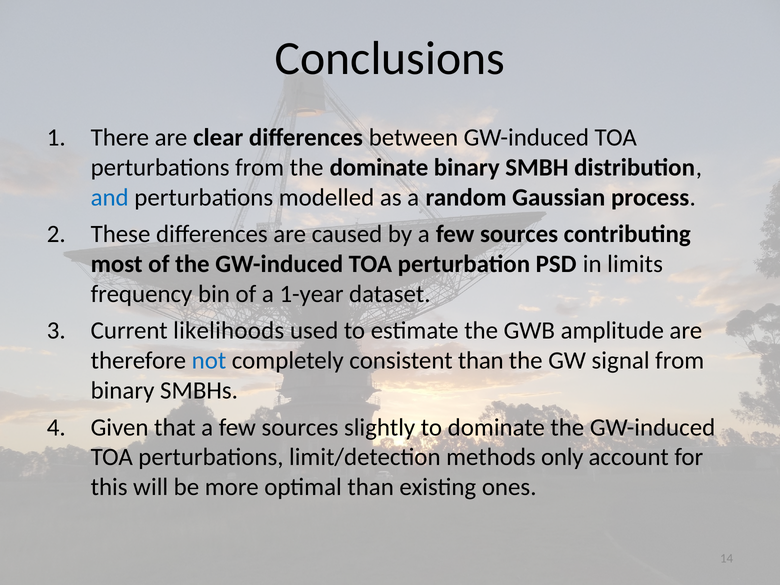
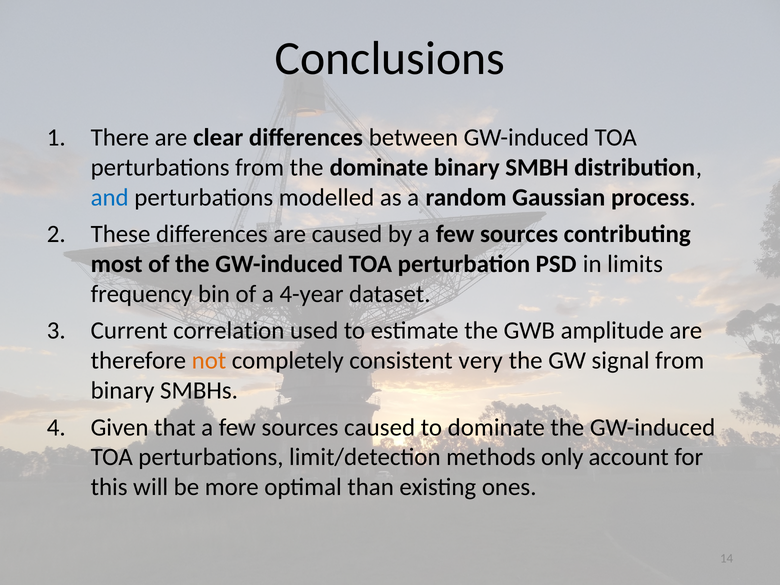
1-year: 1-year -> 4-year (312, 294)
likelihoods: likelihoods -> correlation (229, 331)
not colour: blue -> orange (209, 361)
consistent than: than -> very (481, 361)
sources slightly: slightly -> caused (380, 427)
